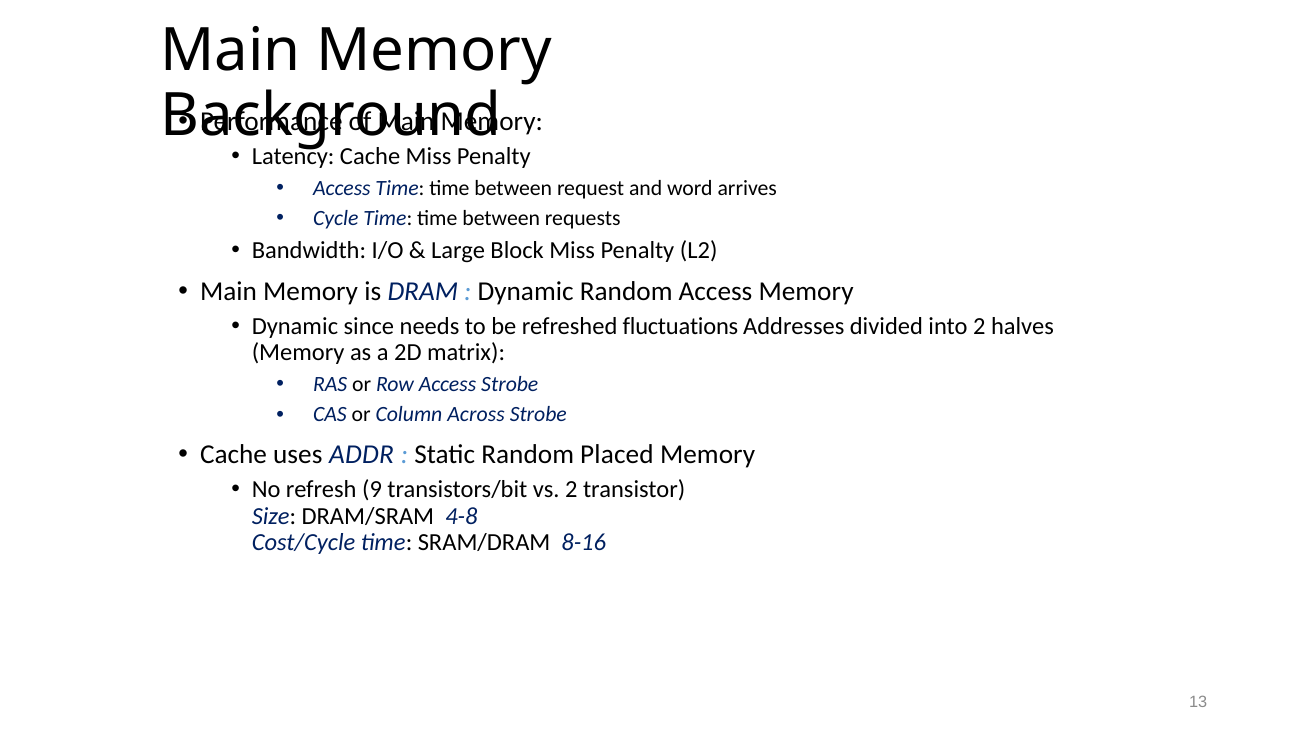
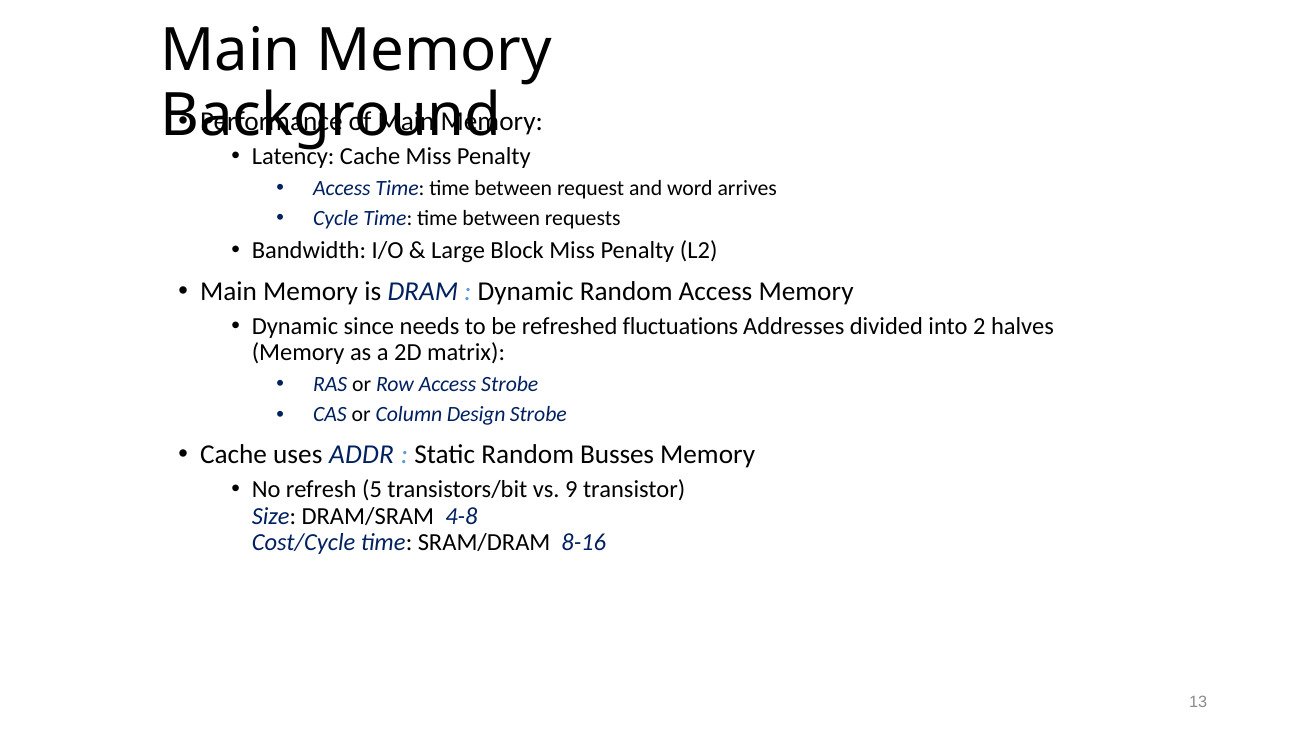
Across: Across -> Design (476, 415)
Placed: Placed -> Busses (617, 455)
9: 9 -> 5 (372, 490)
vs 2: 2 -> 9 (571, 490)
